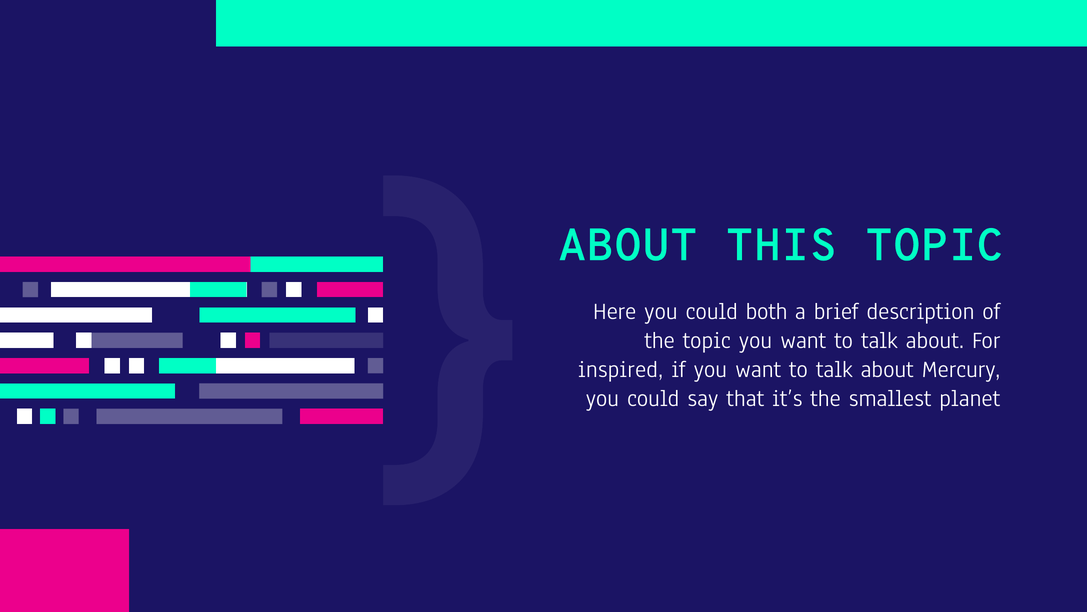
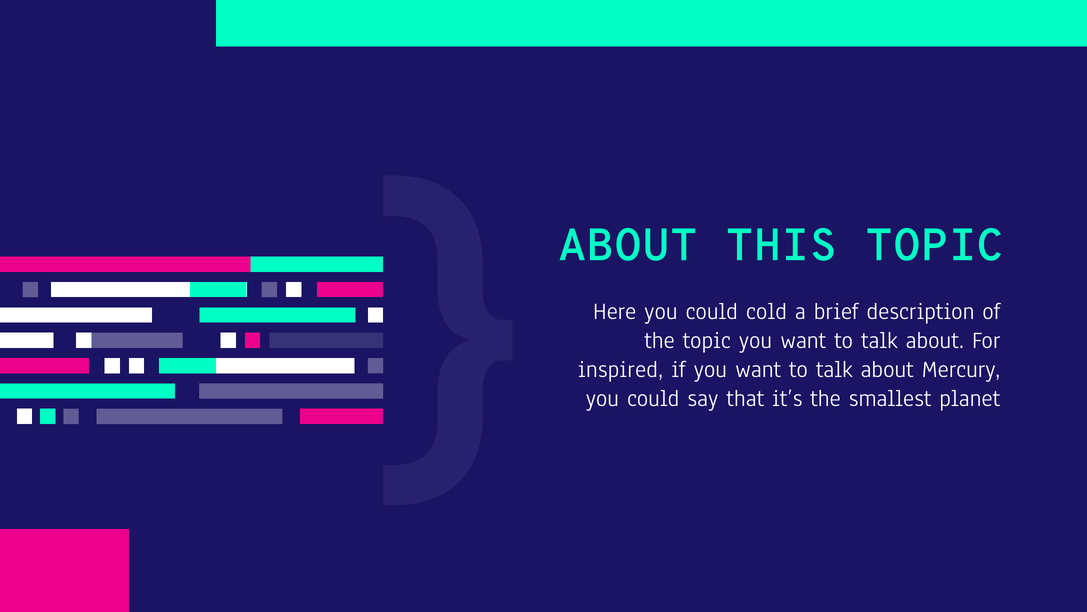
both: both -> cold (766, 311)
